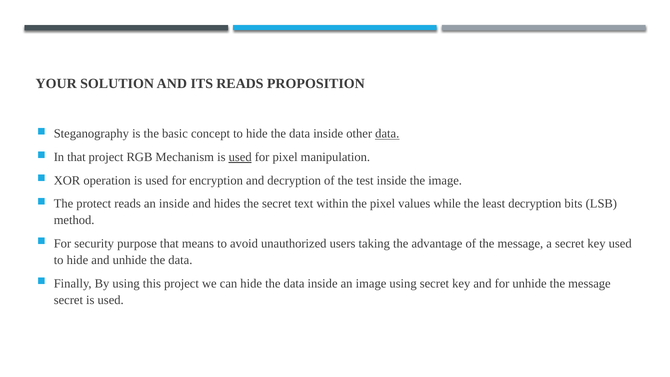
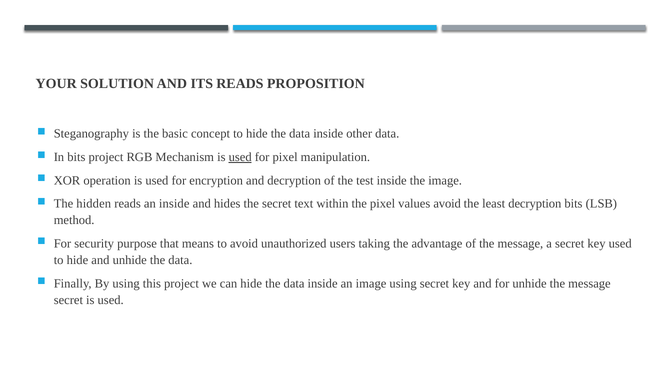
data underline: present -> none (387, 134)
In that: that -> bits (76, 157)
protect: protect -> hidden (94, 204)
values while: while -> avoid (447, 204)
